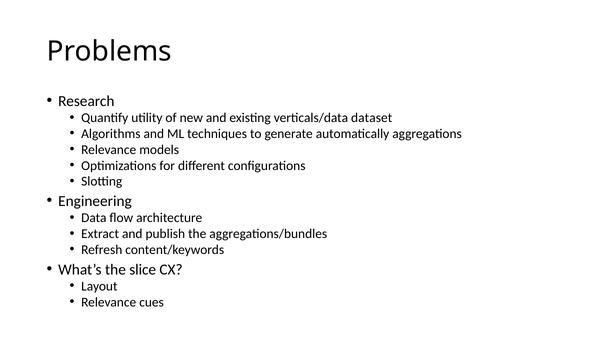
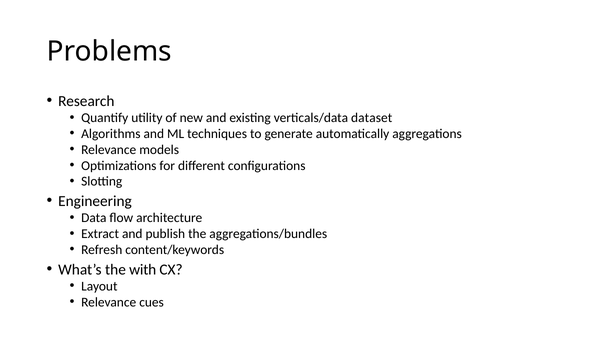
slice: slice -> with (143, 269)
